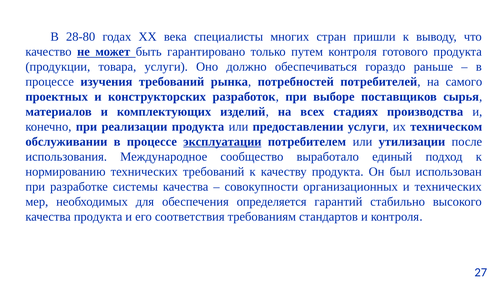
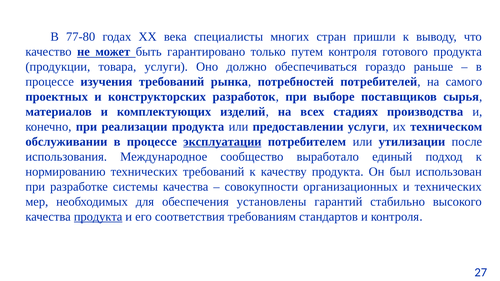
28-80: 28-80 -> 77-80 (81, 37)
определяется: определяется -> установлены (272, 202)
продукта underline: none -> present (98, 217)
